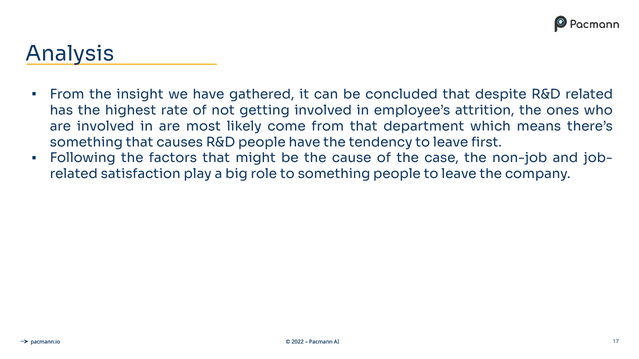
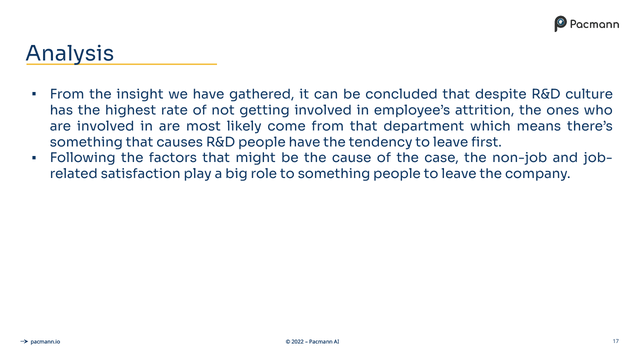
R&D related: related -> culture (589, 94)
